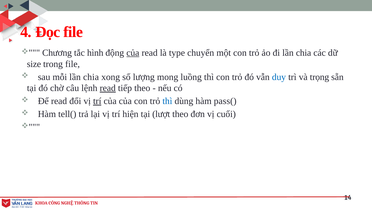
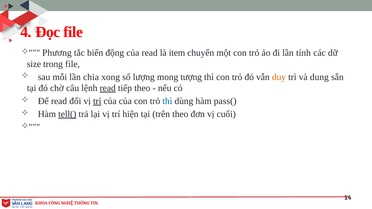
Chương: Chương -> Phương (57, 53)
hình: hình -> biến (95, 53)
của underline: present -> none (133, 53)
type: type -> item (177, 53)
đi lần chia: chia -> tính (303, 53)
luồng: luồng -> tượng (191, 77)
duy colour: blue -> orange (279, 77)
trọng: trọng -> dung (319, 77)
tell( underline: none -> present (67, 114)
lượt: lượt -> trên (161, 114)
